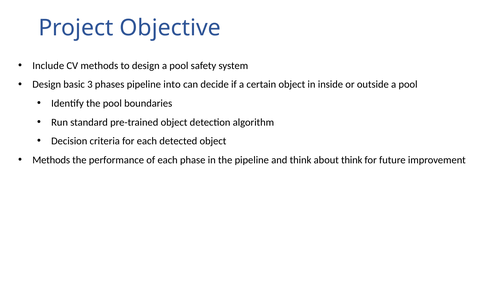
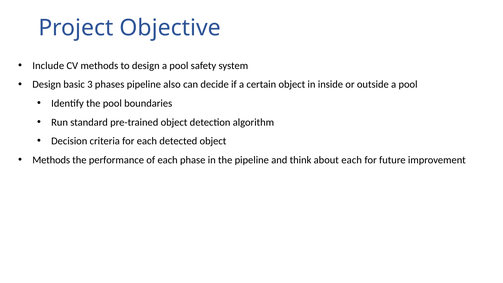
into: into -> also (172, 85)
about think: think -> each (352, 160)
